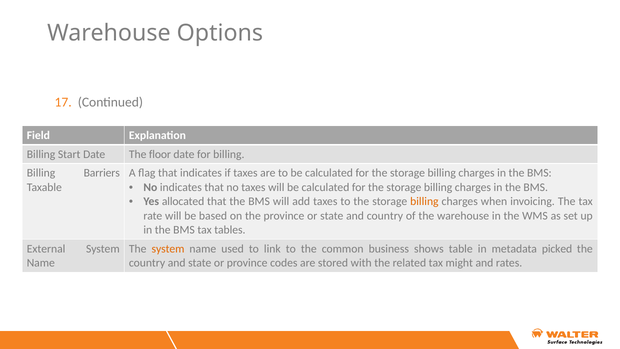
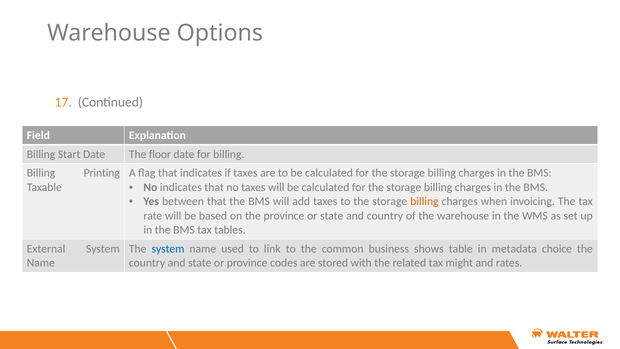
Barriers: Barriers -> Printing (102, 173)
allocated: allocated -> between (183, 201)
system colour: orange -> blue (168, 249)
picked: picked -> choice (557, 249)
